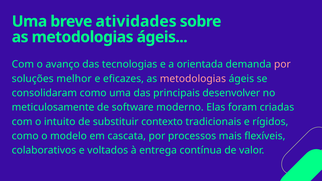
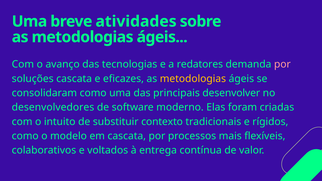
orientada: orientada -> redatores (200, 64)
soluções melhor: melhor -> cascata (74, 79)
metodologias colour: pink -> yellow (193, 79)
meticulosamente: meticulosamente -> desenvolvedores (53, 107)
